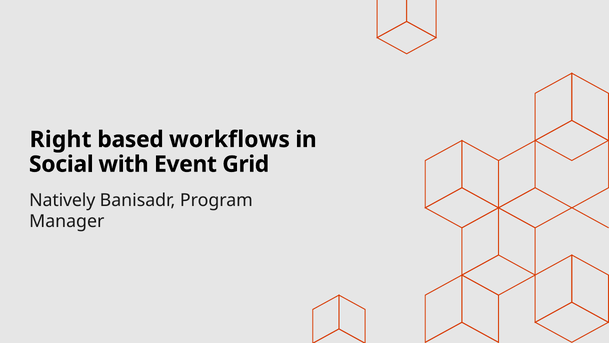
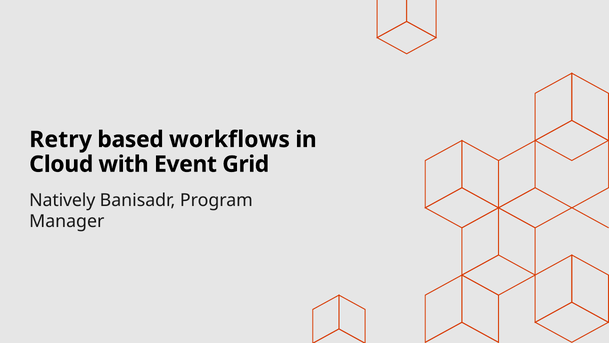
Right: Right -> Retry (61, 139)
Social: Social -> Cloud (61, 164)
